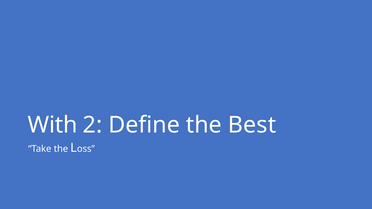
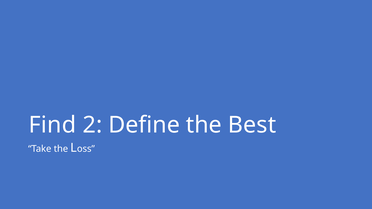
With: With -> Find (52, 125)
